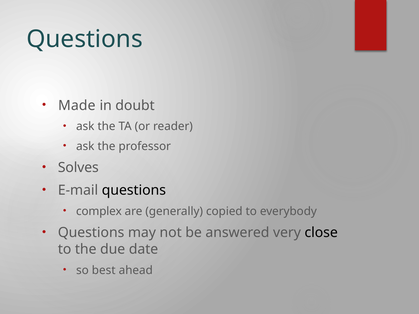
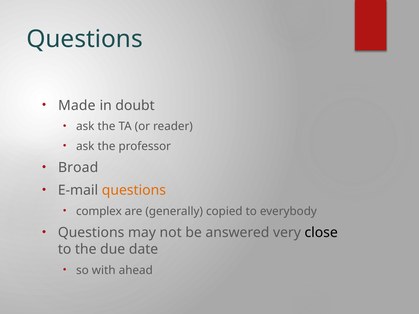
Solves: Solves -> Broad (78, 168)
questions colour: black -> orange (134, 190)
best: best -> with (104, 271)
